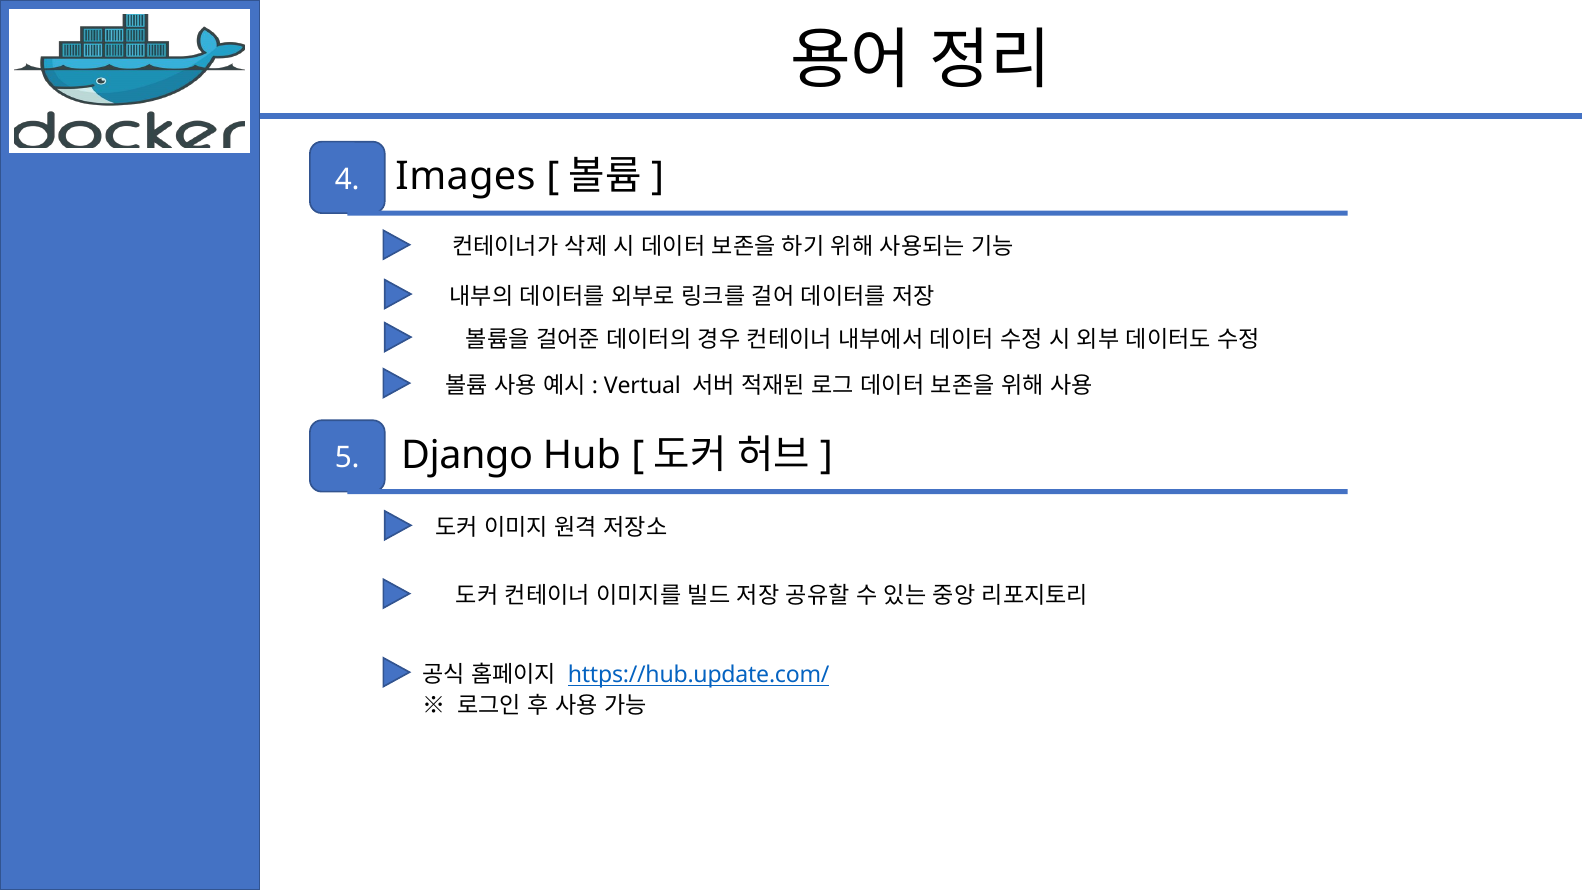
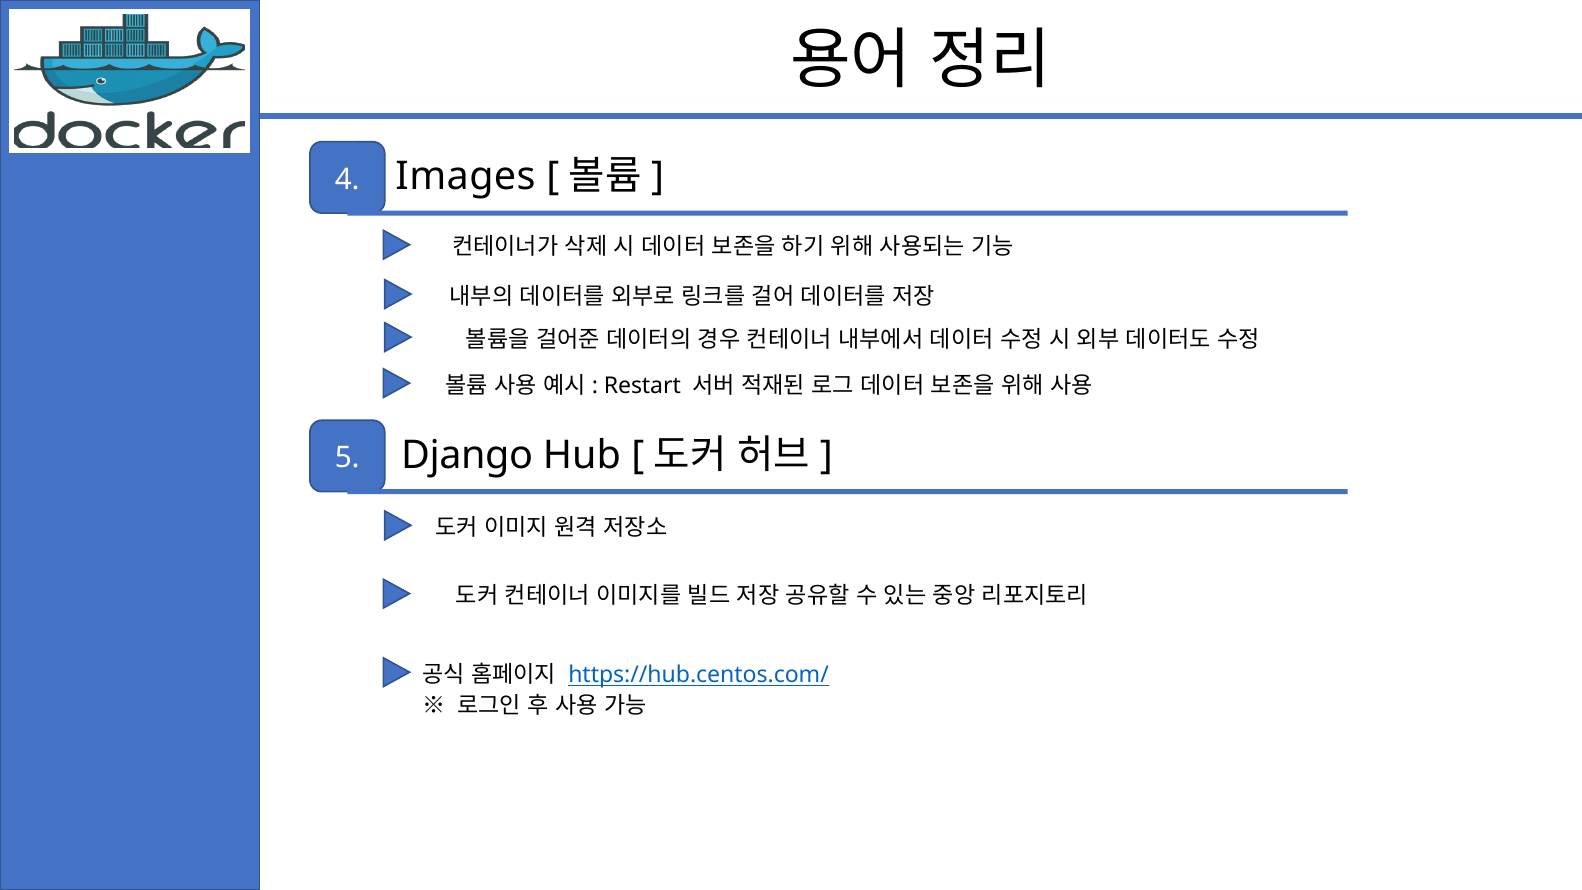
Vertual: Vertual -> Restart (642, 386)
https://hub.update.com/: https://hub.update.com/ -> https://hub.centos.com/ (699, 675)
